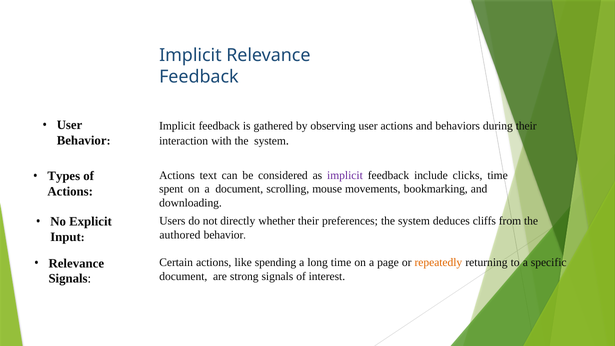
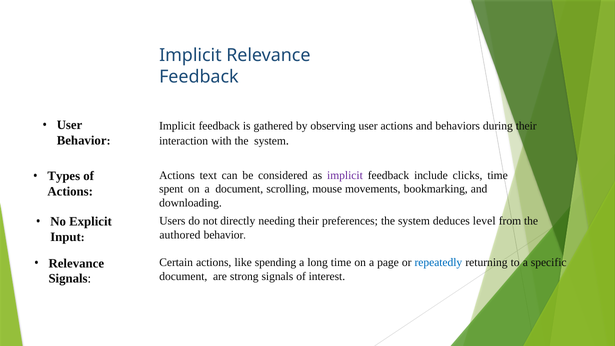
whether: whether -> needing (277, 221)
cliffs: cliffs -> level (484, 221)
repeatedly colour: orange -> blue (438, 263)
